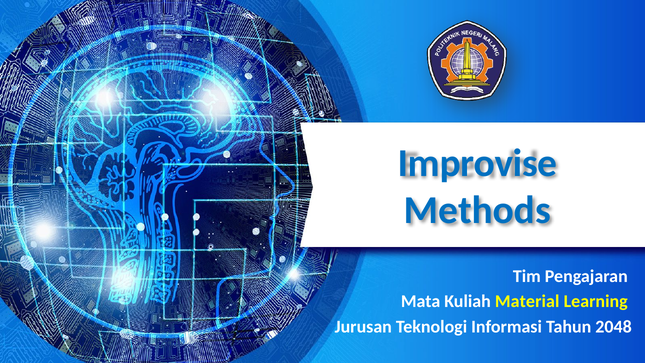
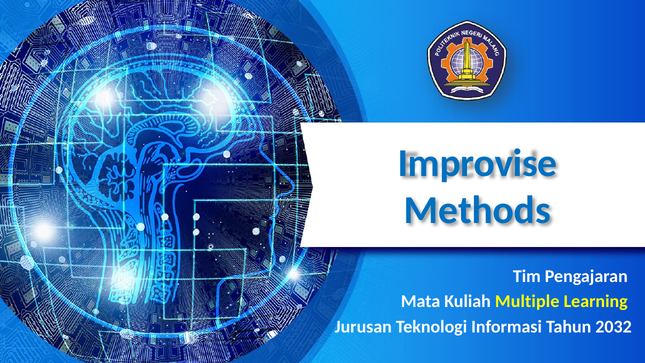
Material: Material -> Multiple (527, 301)
2048: 2048 -> 2032 (614, 326)
